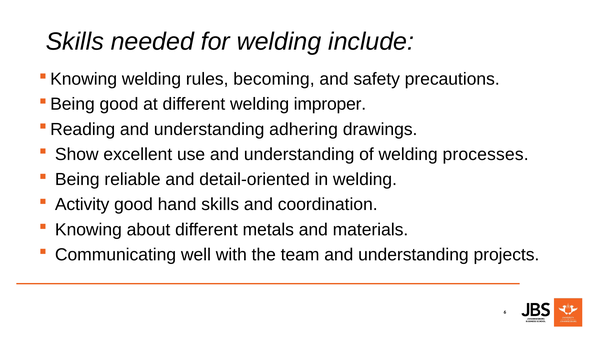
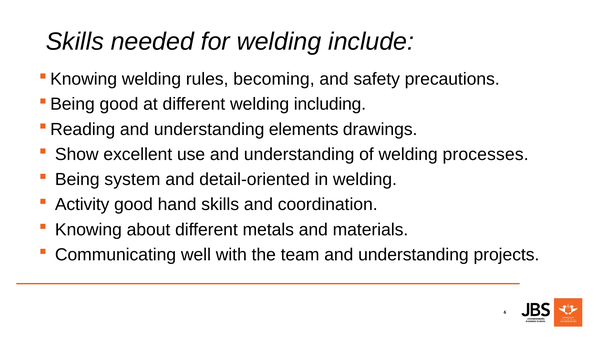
improper: improper -> including (330, 104)
adhering: adhering -> elements (304, 129)
reliable: reliable -> system (132, 179)
